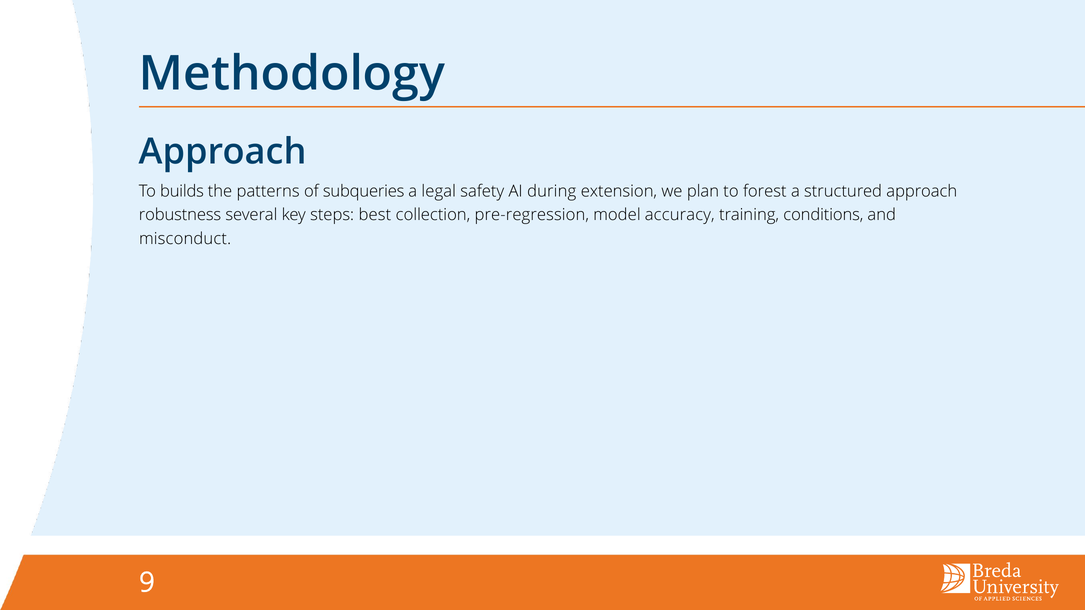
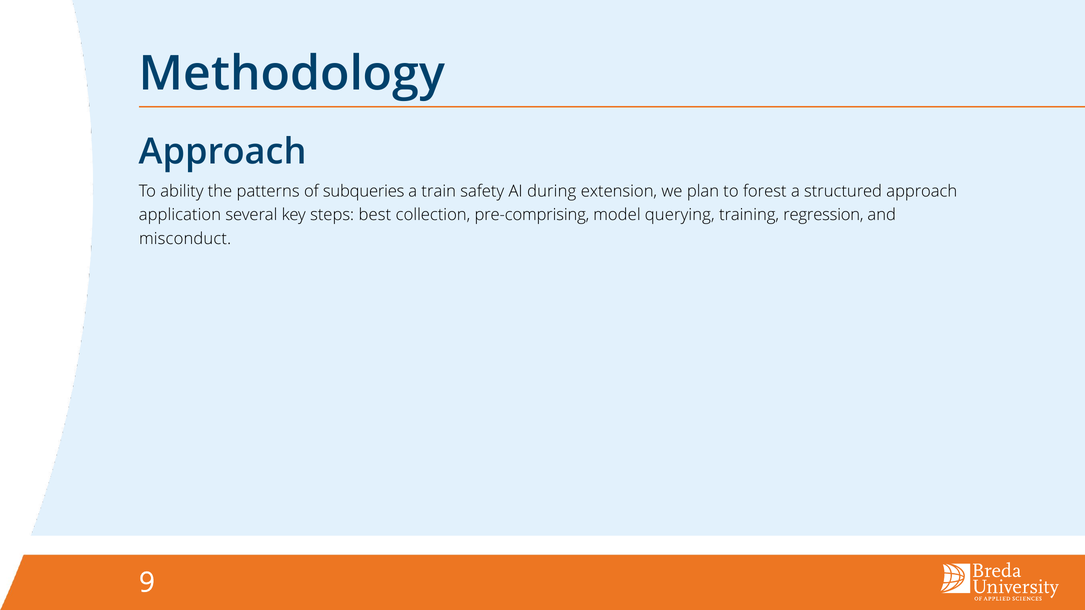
builds: builds -> ability (182, 191)
legal: legal -> train (439, 191)
robustness: robustness -> application (180, 215)
pre-regression: pre-regression -> pre-comprising (532, 215)
accuracy: accuracy -> querying (680, 215)
conditions: conditions -> regression (823, 215)
